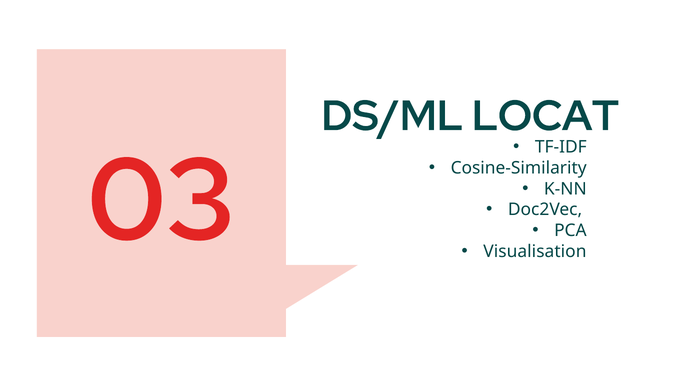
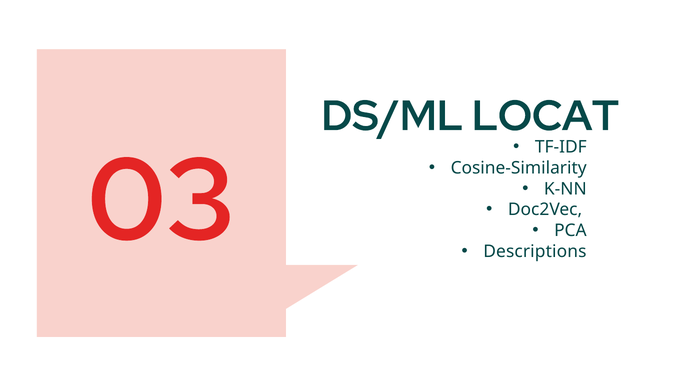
Visualisation: Visualisation -> Descriptions (535, 251)
